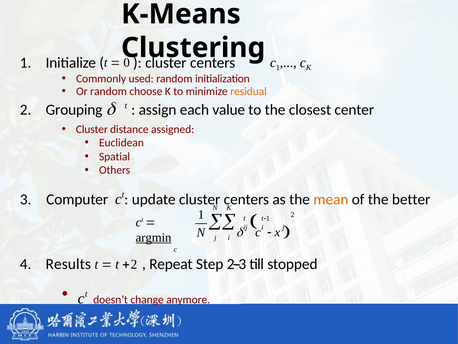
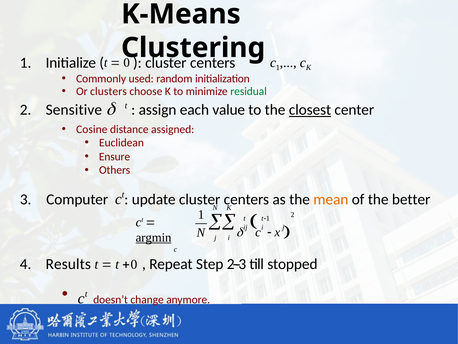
Or random: random -> clusters (108, 91)
residual colour: orange -> green (249, 91)
Grouping: Grouping -> Sensitive (74, 110)
closest underline: none -> present (310, 110)
Cluster: Cluster -> Cosine (92, 129)
Spatial: Spatial -> Ensure (115, 156)
2: 2 -> 0 (134, 264)
